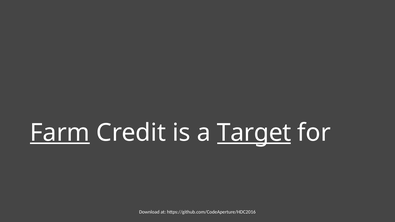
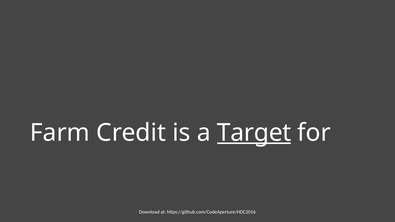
Farm underline: present -> none (60, 133)
